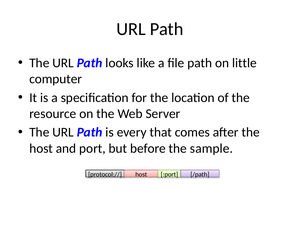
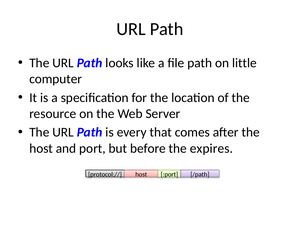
sample: sample -> expires (211, 148)
